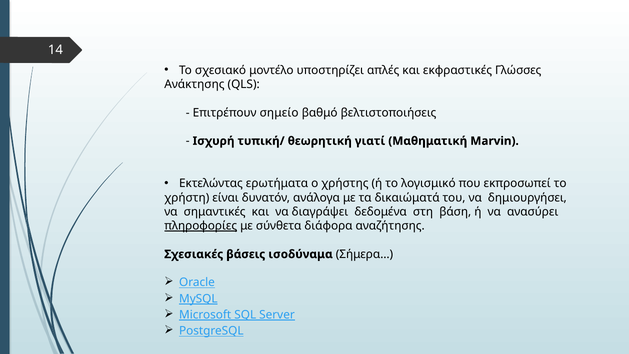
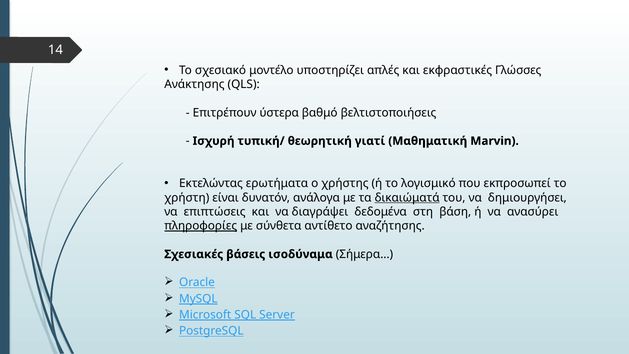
σημείο: σημείο -> ύστερα (279, 113)
δικαιώματά underline: none -> present (407, 198)
σημαντικές: σημαντικές -> επιπτώσεις (215, 212)
διάφορα: διάφορα -> αντίθετο (328, 226)
